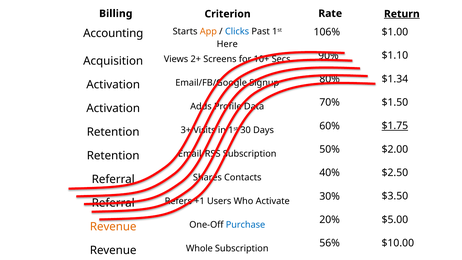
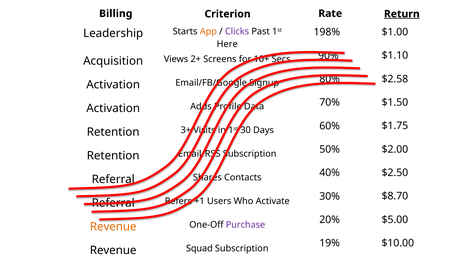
106%: 106% -> 198% (327, 32)
Accounting: Accounting -> Leadership (113, 33)
Clicks colour: blue -> purple (237, 32)
$1.34: $1.34 -> $2.58 (395, 79)
$1.75 underline: present -> none (395, 126)
$3.50: $3.50 -> $8.70 (395, 196)
Purchase colour: blue -> purple (246, 225)
56%: 56% -> 19% (330, 243)
Whole: Whole -> Squad (199, 248)
